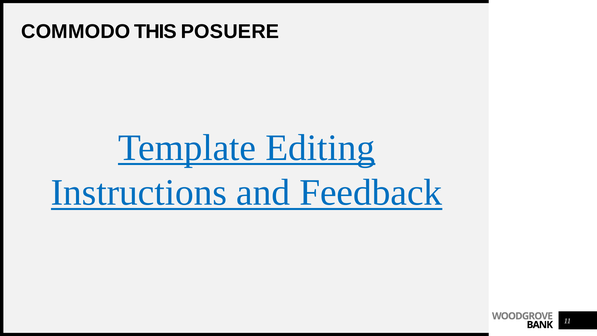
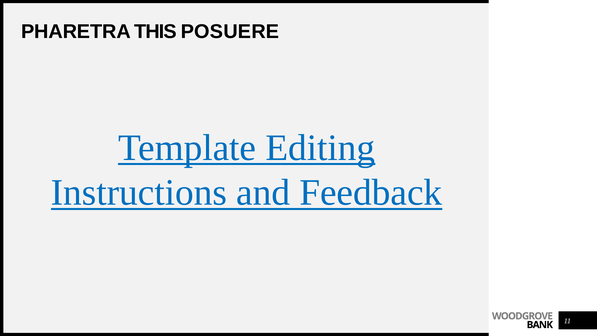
COMMODO: COMMODO -> PHARETRA (76, 32)
